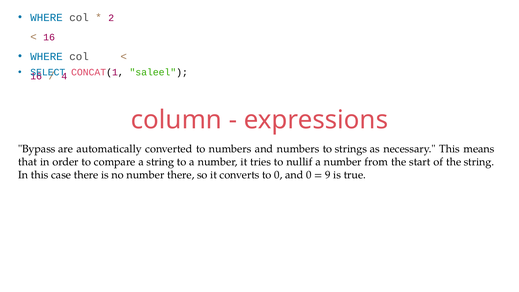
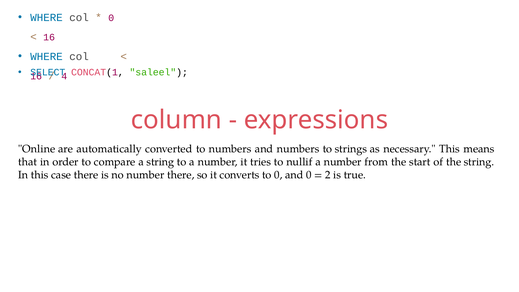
2: 2 -> 0 (111, 18)
Bypass: Bypass -> Online (37, 149)
9: 9 -> 2 (328, 175)
